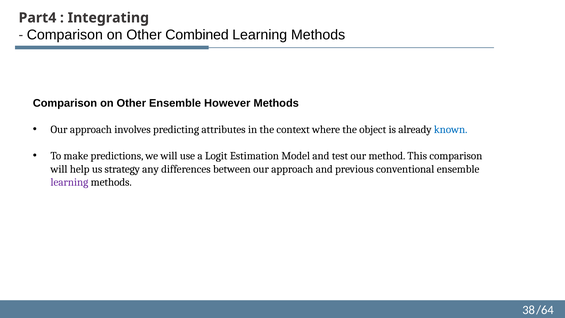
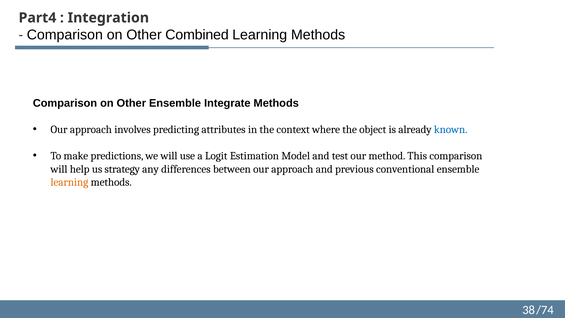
Integrating: Integrating -> Integration (108, 18)
However: However -> Integrate (227, 103)
learning colour: purple -> orange (69, 182)
/64: /64 -> /74 (545, 310)
